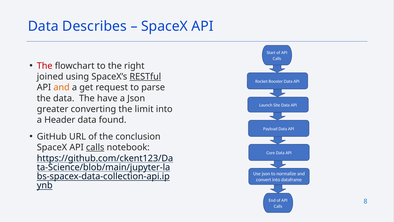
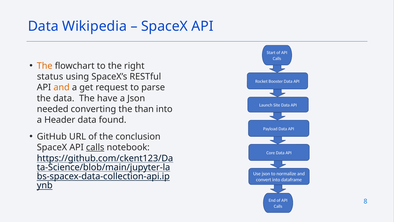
Describes: Describes -> Wikipedia (95, 26)
The colour: red -> orange (45, 66)
joined: joined -> status (50, 77)
RESTful underline: present -> none (145, 77)
greater: greater -> needed (53, 109)
limit: limit -> than (144, 109)
